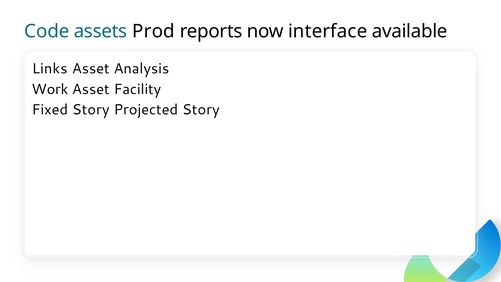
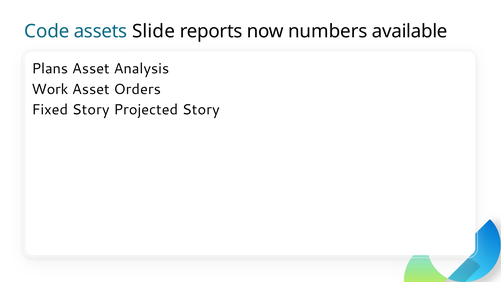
Prod: Prod -> Slide (154, 31)
interface: interface -> numbers (328, 31)
Links: Links -> Plans (50, 69)
Facility: Facility -> Orders (137, 89)
